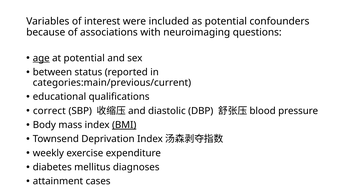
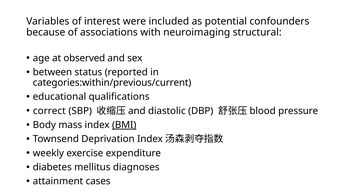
questions: questions -> structural (257, 32)
age underline: present -> none (41, 58)
at potential: potential -> observed (84, 58)
categories:main/previous/current: categories:main/previous/current -> categories:within/previous/current (112, 83)
